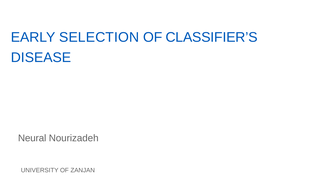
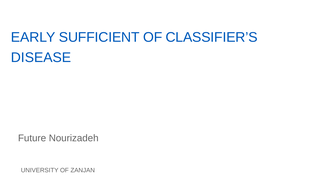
SELECTION: SELECTION -> SUFFICIENT (99, 37)
Neural: Neural -> Future (32, 138)
